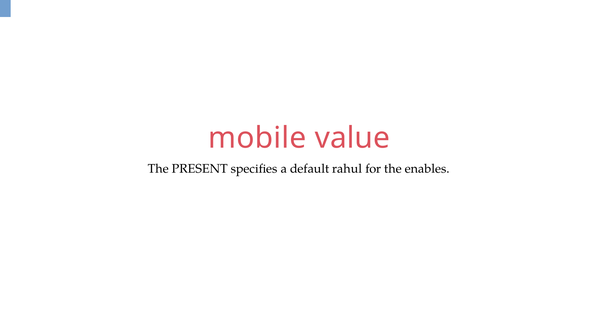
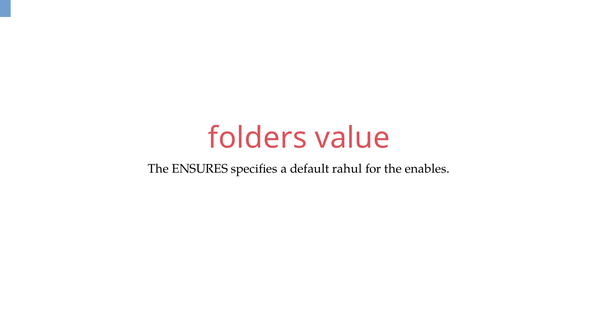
mobile: mobile -> folders (257, 138)
PRESENT: PRESENT -> ENSURES (200, 169)
